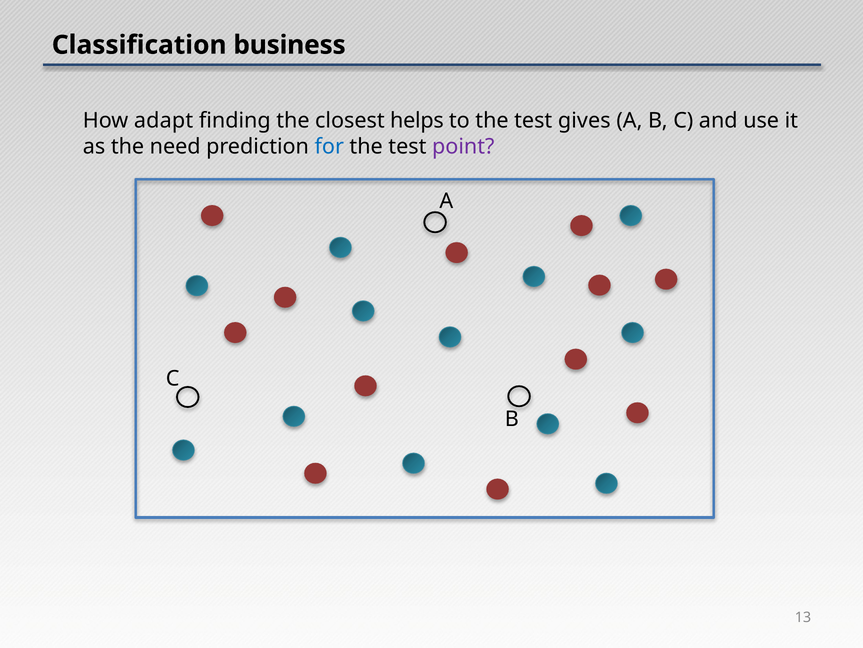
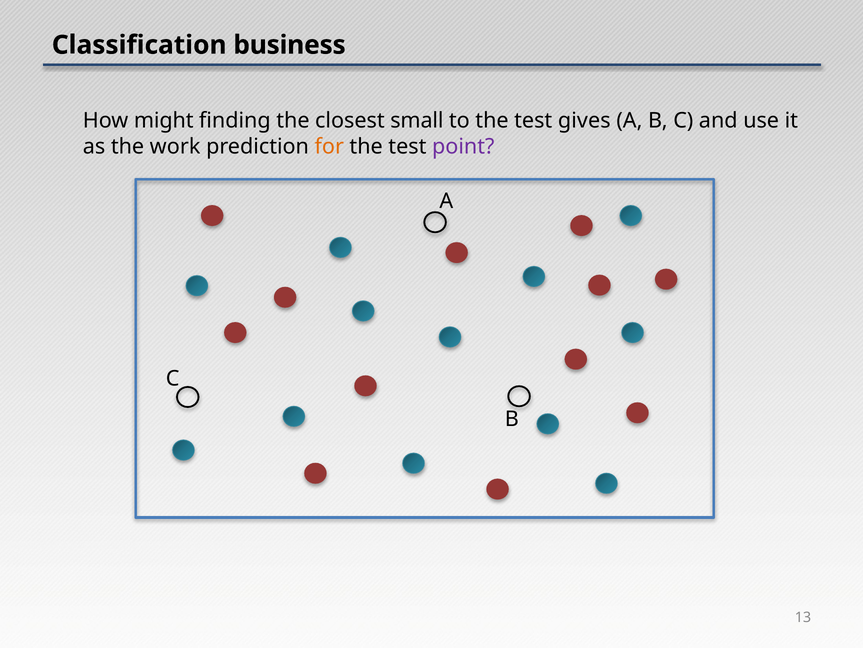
adapt: adapt -> might (164, 121)
helps: helps -> small (417, 121)
need: need -> work (175, 147)
for colour: blue -> orange (329, 147)
